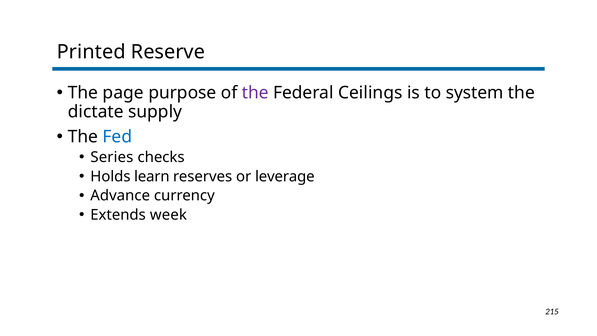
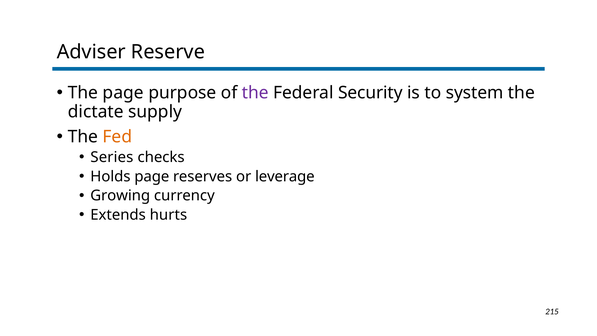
Printed: Printed -> Adviser (91, 52)
Ceilings: Ceilings -> Security (370, 93)
Fed colour: blue -> orange (117, 137)
Holds learn: learn -> page (152, 176)
Advance: Advance -> Growing (120, 196)
week: week -> hurts (168, 215)
